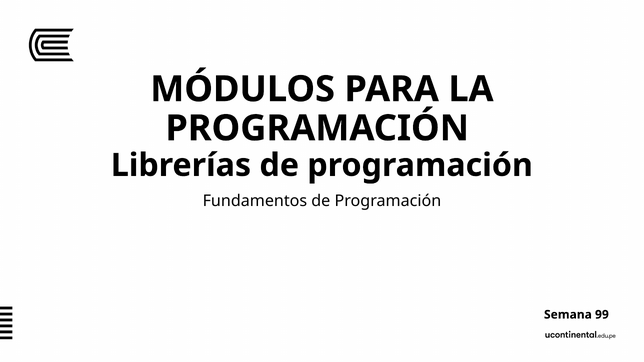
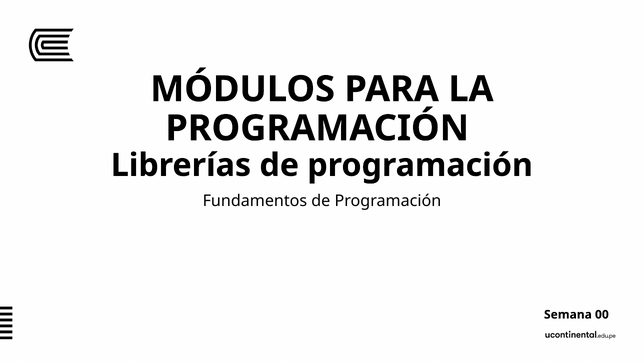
99: 99 -> 00 (602, 315)
